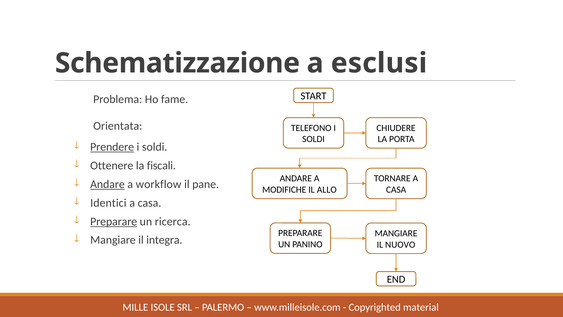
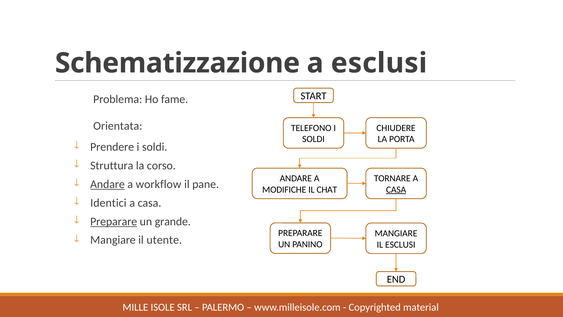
Prendere underline: present -> none (112, 147)
Ottenere: Ottenere -> Struttura (112, 165)
fiscali: fiscali -> corso (161, 165)
ALLO: ALLO -> CHAT (327, 190)
CASA underline: none -> present (396, 190)
ricerca: ricerca -> grande (173, 221)
integra: integra -> utente (164, 240)
IL NUOVO: NUOVO -> ESCLUSI (400, 244)
